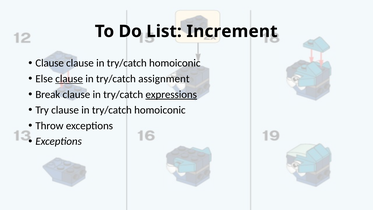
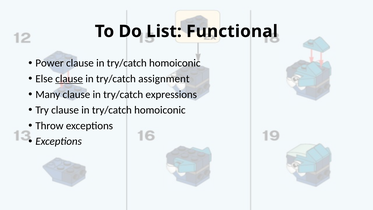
Increment: Increment -> Functional (232, 31)
Clause: Clause -> Power (50, 63)
Break: Break -> Many (48, 94)
expressions underline: present -> none (171, 94)
